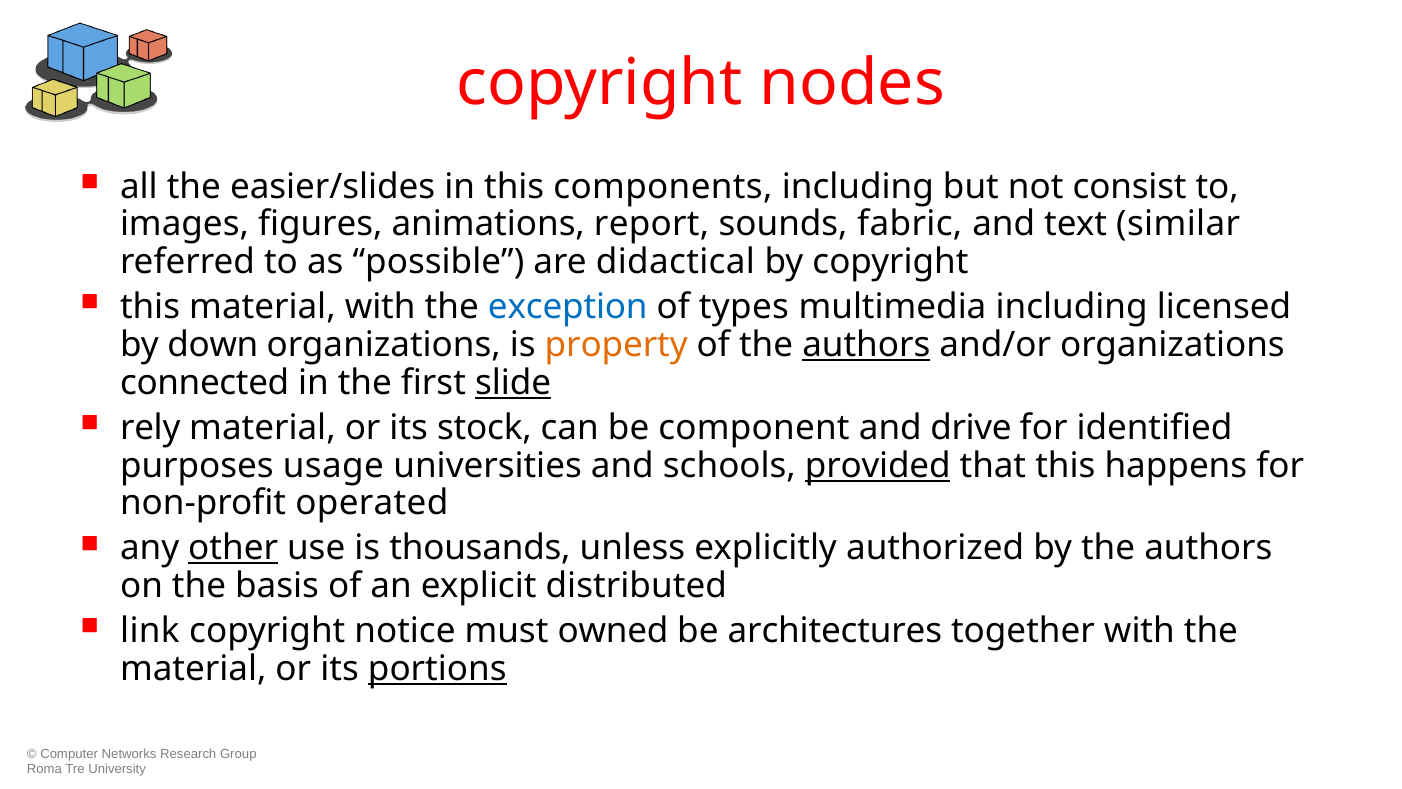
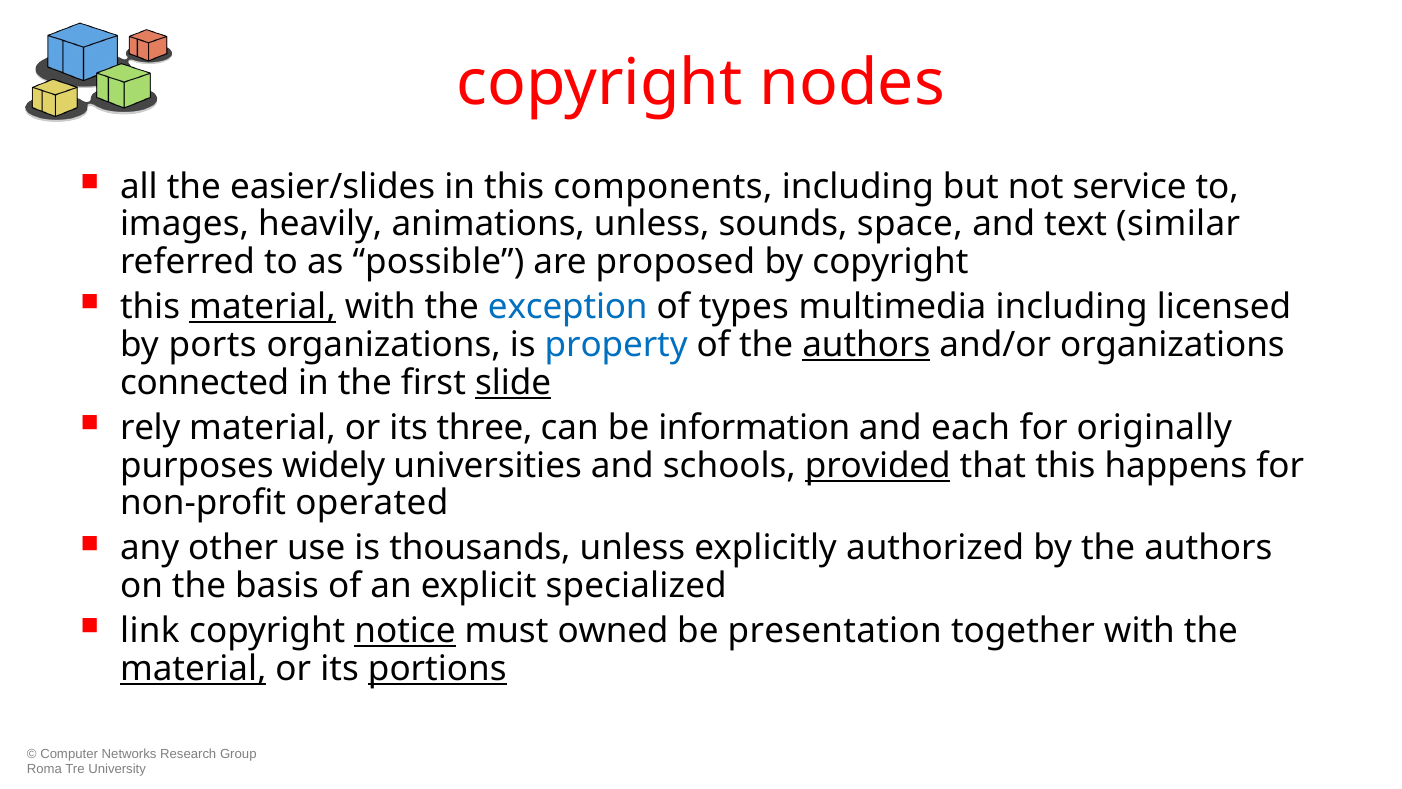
consist: consist -> service (1130, 186)
figures: figures -> heavily (320, 224)
animations report: report -> unless (652, 224)
fabric: fabric -> space (910, 224)
didactical: didactical -> proposed (675, 262)
material underline: none -> present (262, 307)
down: down -> ports (213, 345)
property colour: orange -> blue (616, 345)
stock: stock -> three (485, 427)
component: component -> information (754, 427)
drive: drive -> each (971, 427)
identified: identified -> originally (1154, 427)
usage: usage -> widely (334, 465)
other underline: present -> none (233, 548)
distributed: distributed -> specialized (636, 586)
notice underline: none -> present (405, 631)
architectures: architectures -> presentation (835, 631)
material underline: none -> present (193, 668)
